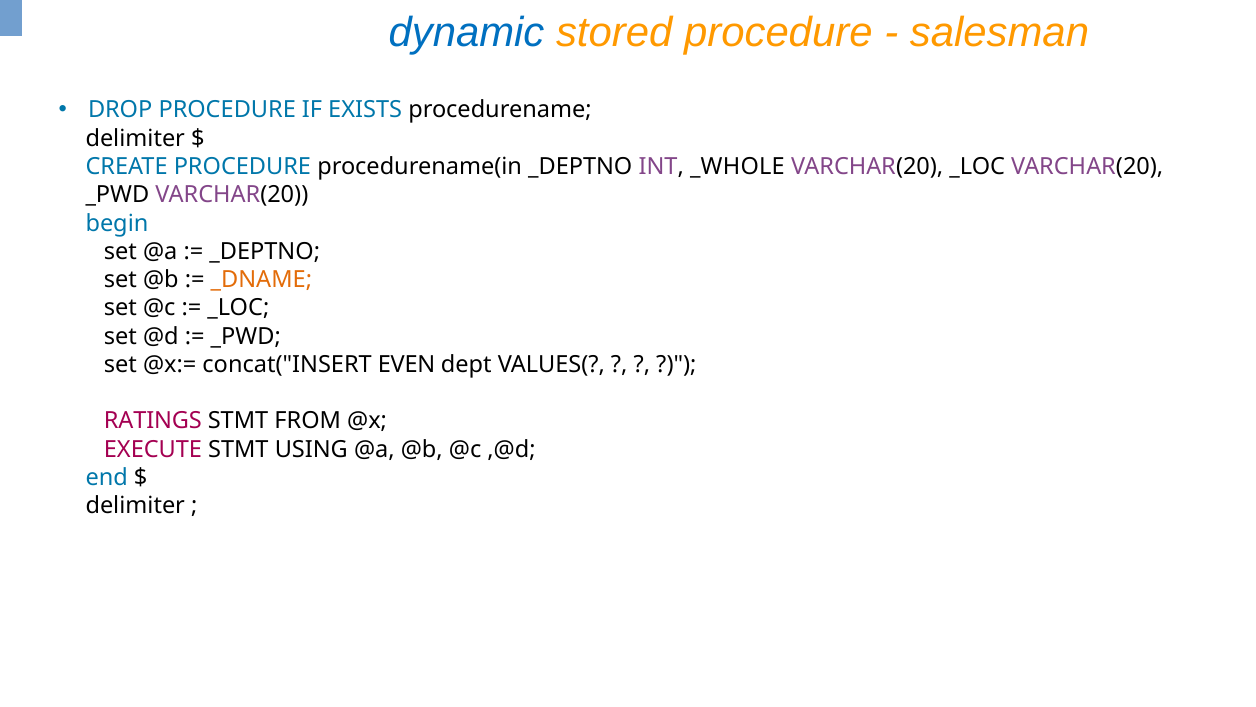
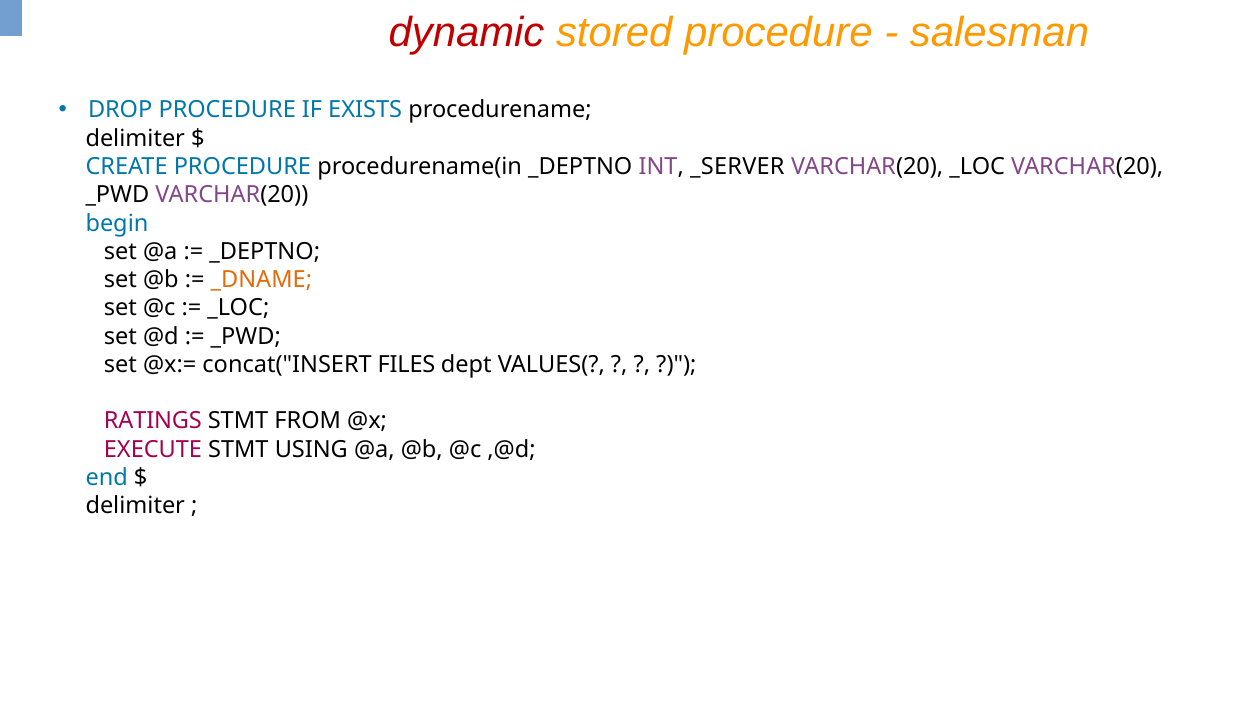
dynamic colour: blue -> red (466, 33)
_WHOLE: _WHOLE -> _SERVER (737, 167)
EVEN: EVEN -> FILES (407, 364)
